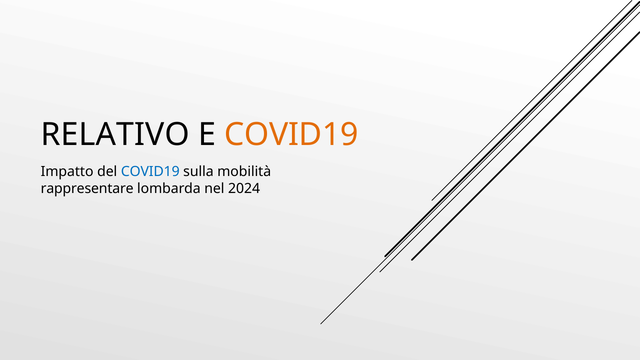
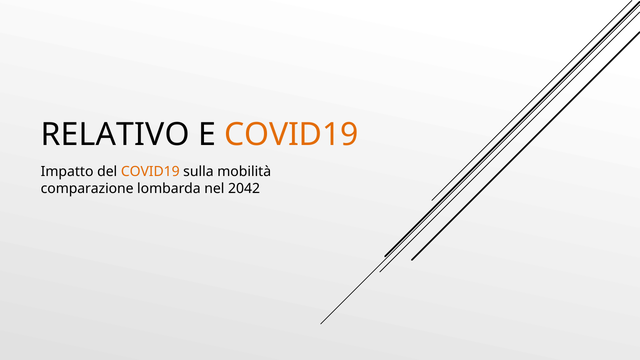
COVID19 colour: blue -> orange (150, 172)
rappresentare: rappresentare -> comparazione (87, 189)
2024: 2024 -> 2042 (244, 189)
